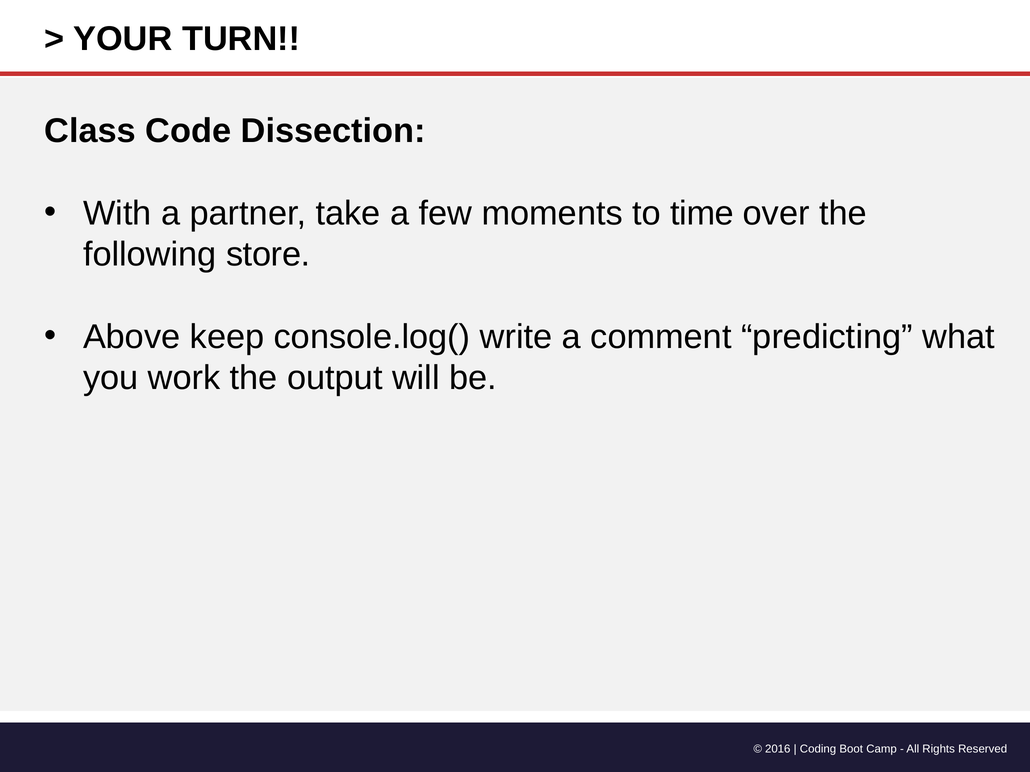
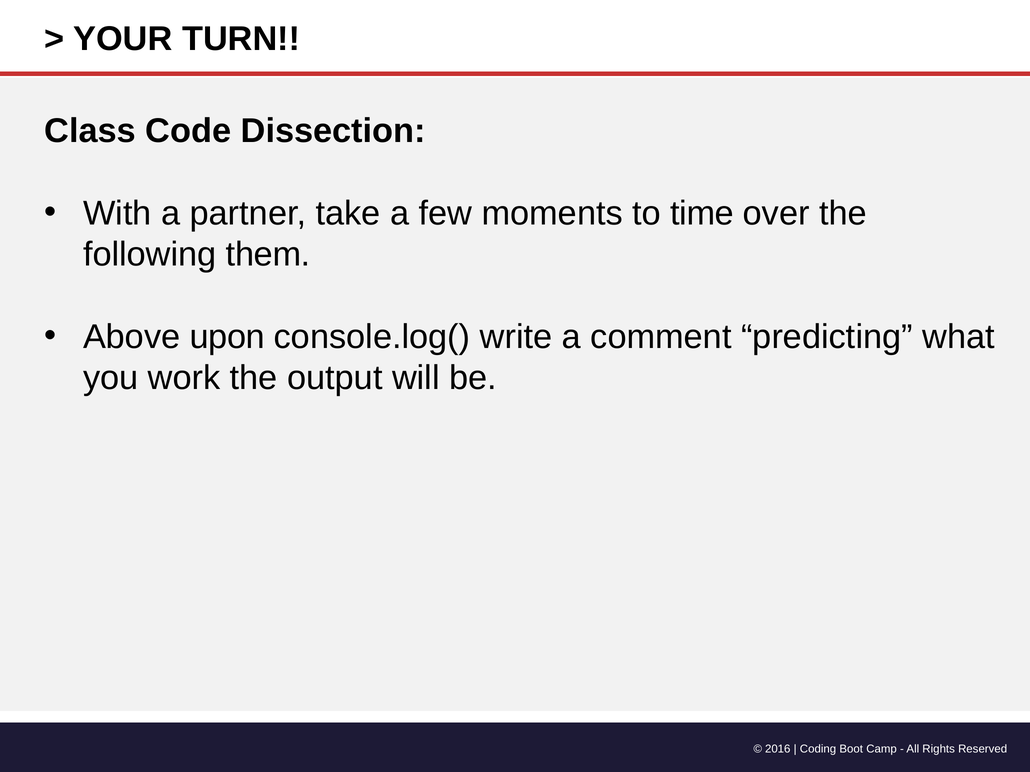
store: store -> them (268, 255)
keep: keep -> upon (227, 337)
